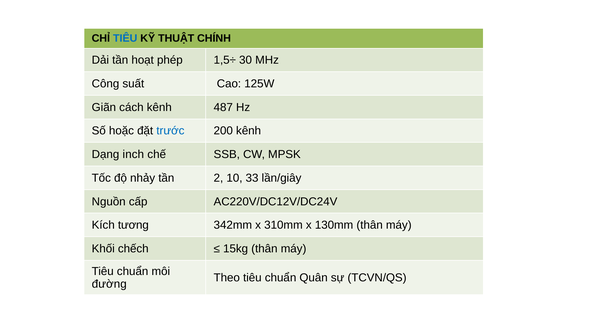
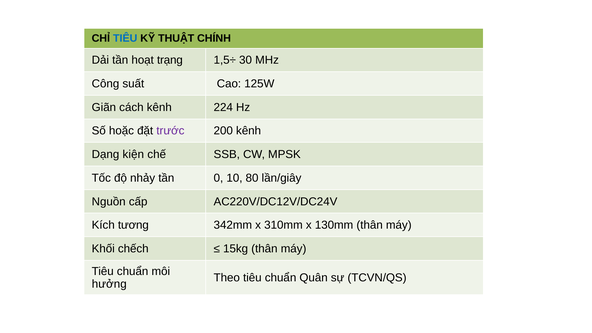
phép: phép -> trạng (170, 60)
487: 487 -> 224 (223, 107)
trước colour: blue -> purple (170, 131)
inch: inch -> kiện (133, 154)
2: 2 -> 0 (218, 178)
33: 33 -> 80 (252, 178)
đường: đường -> hưởng (109, 284)
